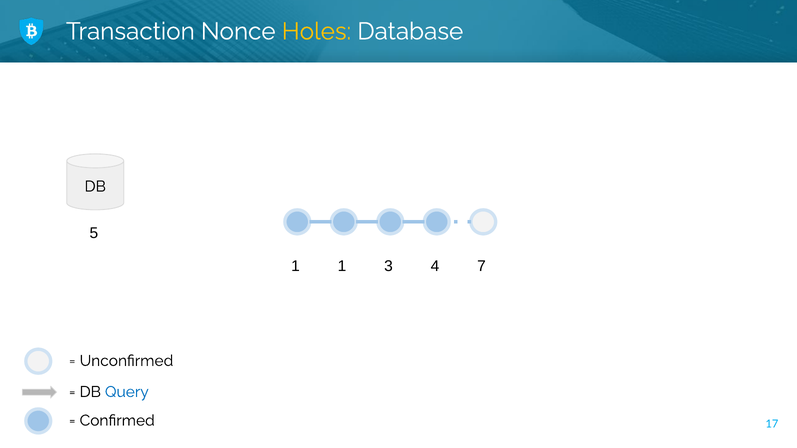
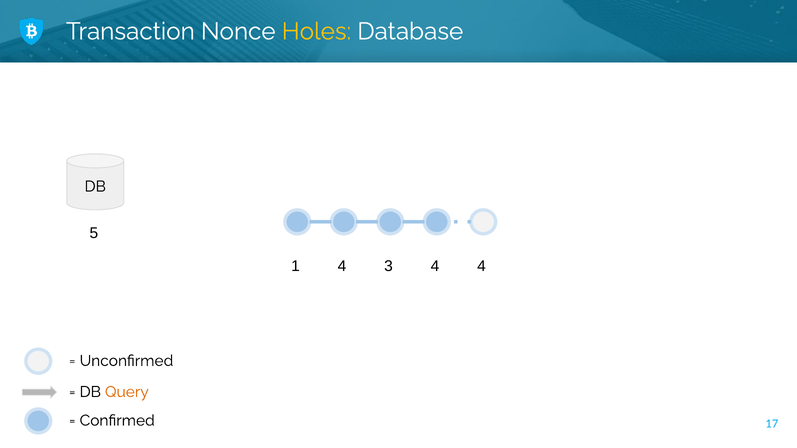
1 1: 1 -> 4 (342, 266)
4 7: 7 -> 4 (482, 266)
Query colour: blue -> orange (127, 392)
